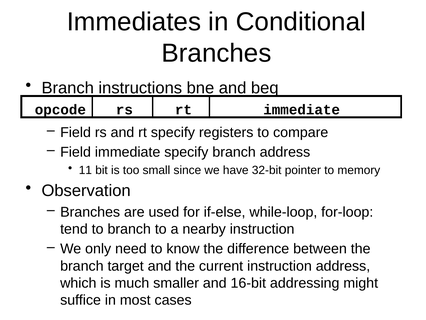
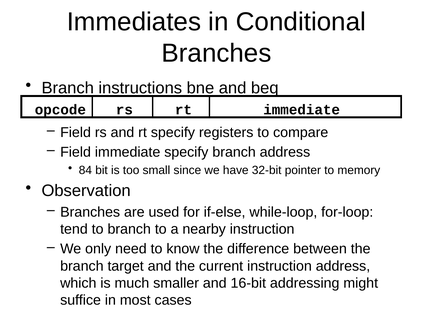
11: 11 -> 84 (85, 170)
